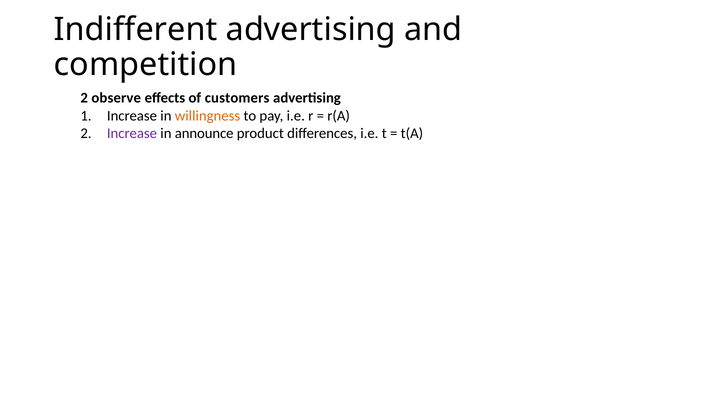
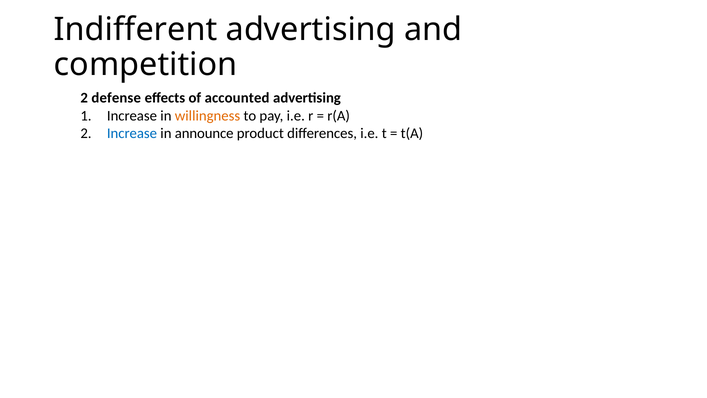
observe: observe -> defense (116, 98)
customers: customers -> accounted (237, 98)
Increase colour: purple -> blue (132, 133)
